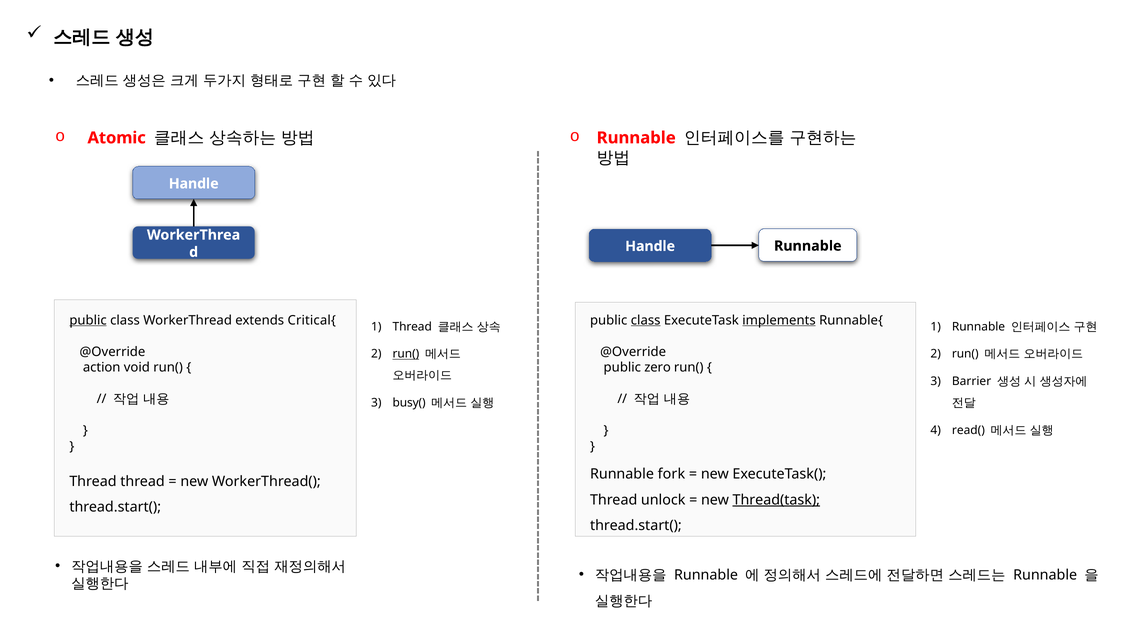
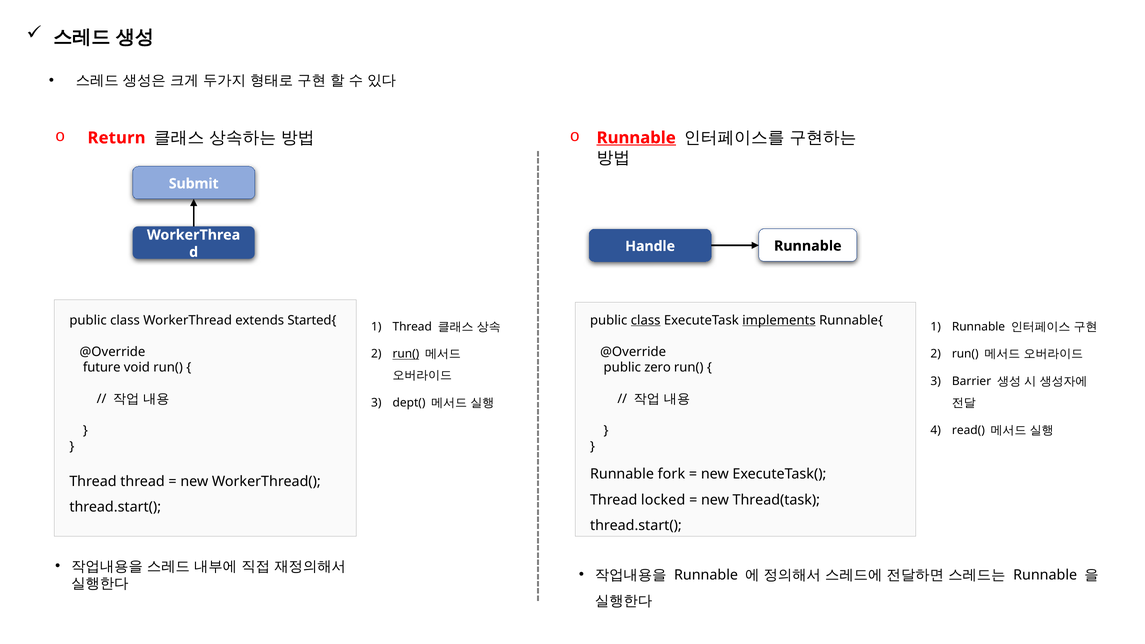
Atomic: Atomic -> Return (116, 138)
Runnable underline: none -> present (636, 138)
Handle: Handle -> Submit (194, 184)
public underline: present -> none (88, 320)
Critical{: Critical{ -> Started{ (312, 320)
action: action -> future (102, 367)
busy(: busy( -> dept( (409, 403)
unlock: unlock -> locked (663, 500)
Thread(task underline: present -> none (776, 500)
